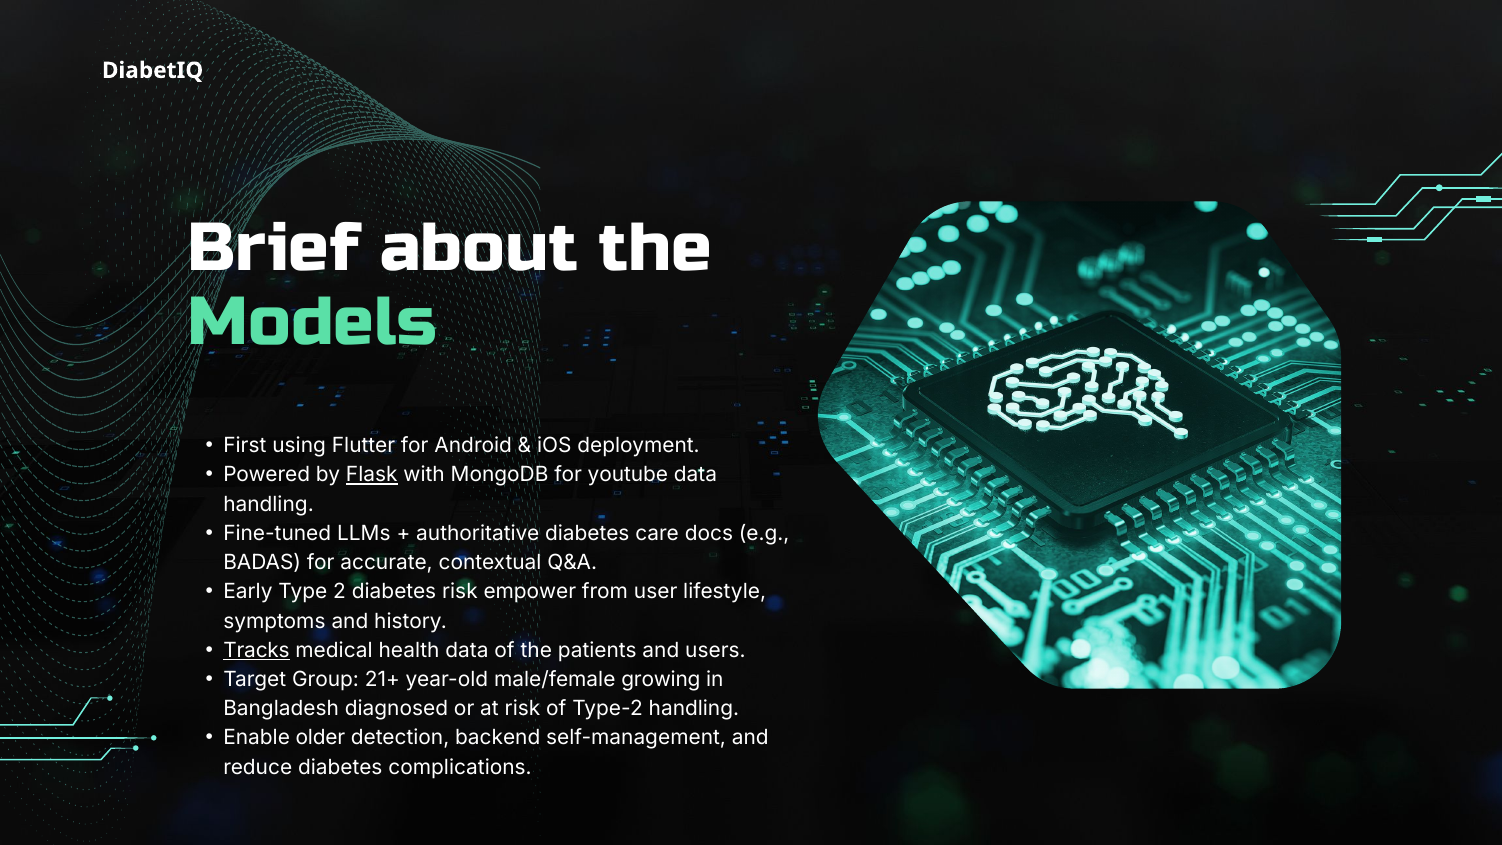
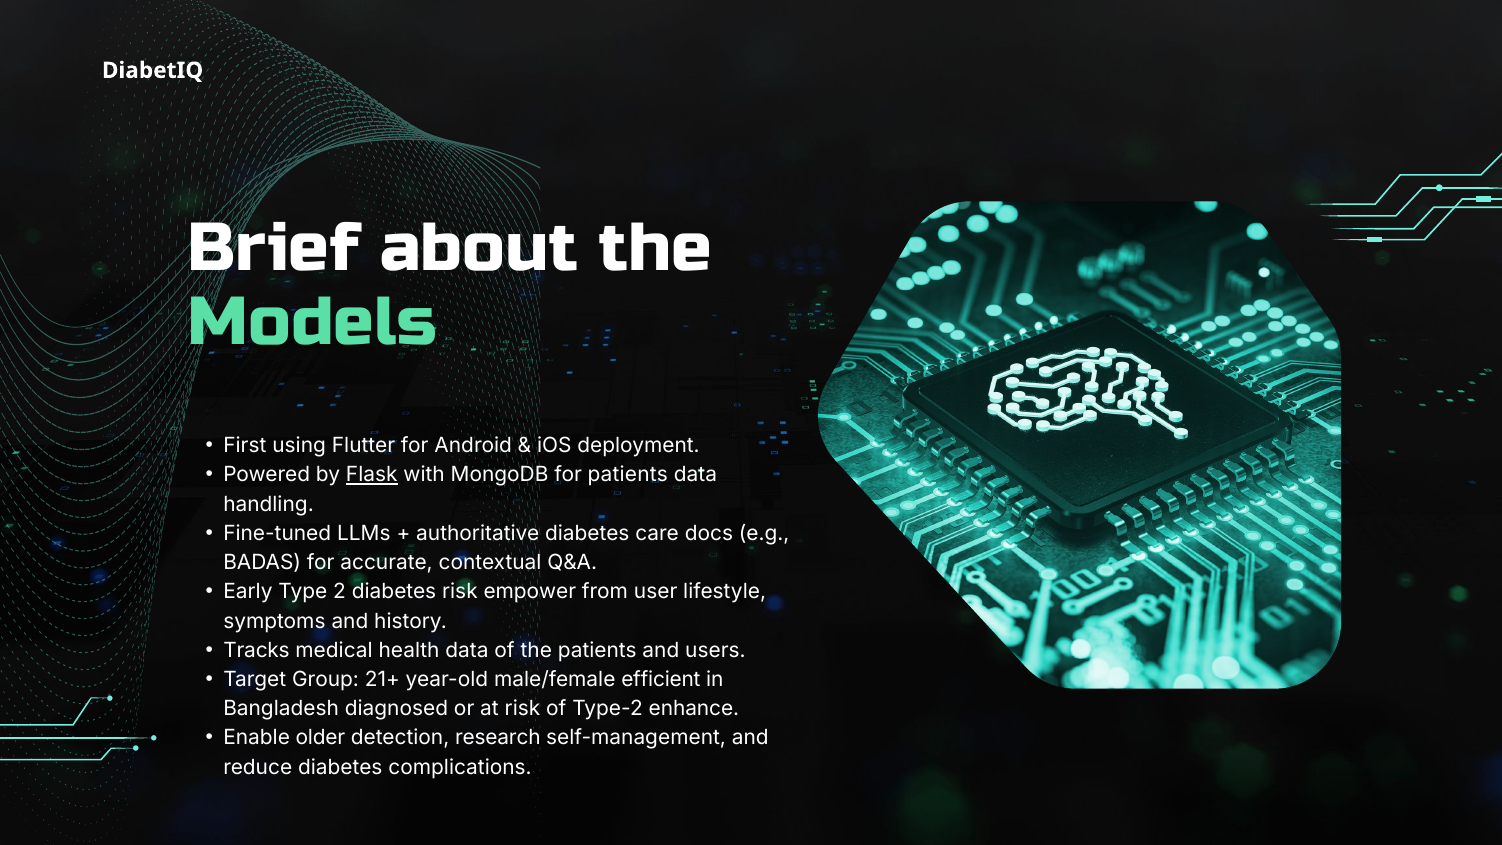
for youtube: youtube -> patients (628, 475)
Tracks underline: present -> none (257, 650)
growing: growing -> efficient (661, 679)
Type-2 handling: handling -> enhance (694, 709)
backend: backend -> research (498, 738)
